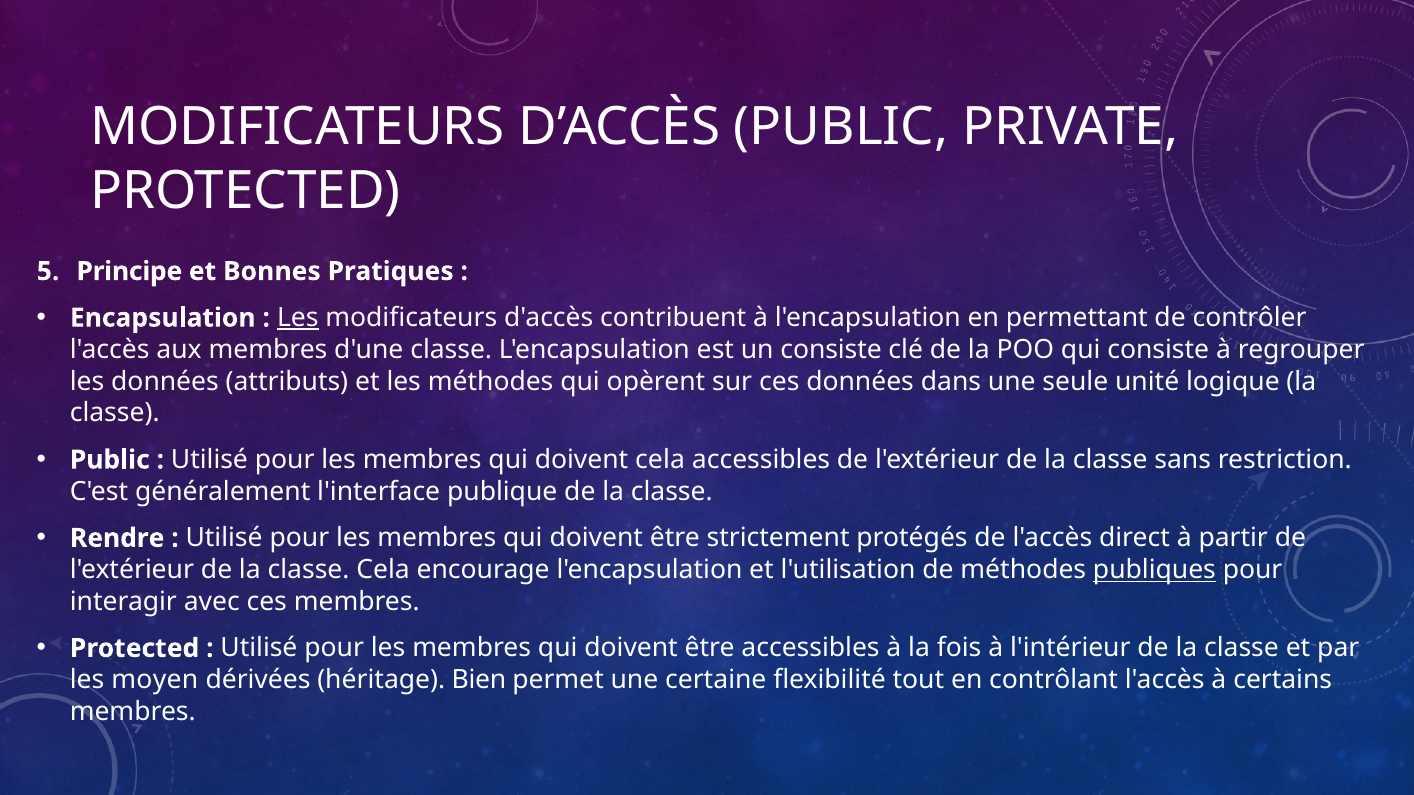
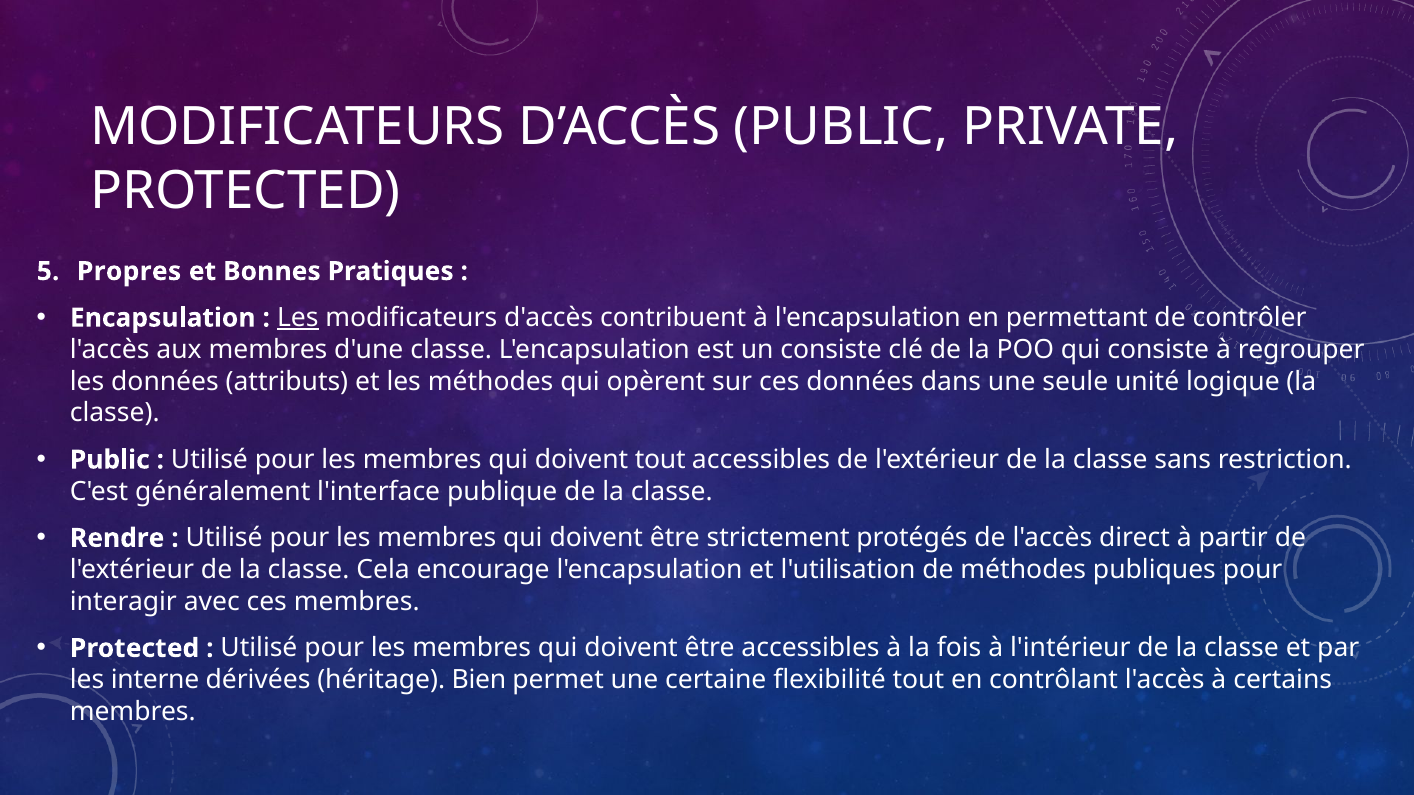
Principe: Principe -> Propres (129, 271)
doivent cela: cela -> tout (660, 460)
publiques underline: present -> none (1154, 570)
moyen: moyen -> interne (155, 680)
